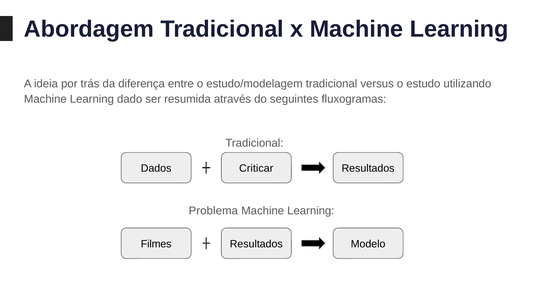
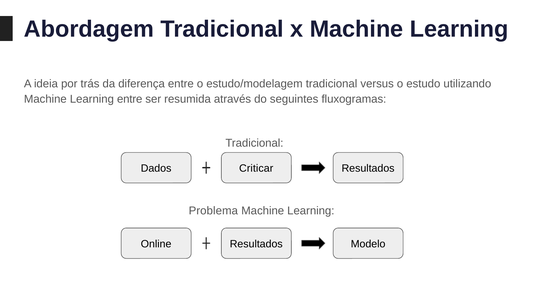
Learning dado: dado -> entre (130, 99)
Filmes: Filmes -> Online (156, 244)
